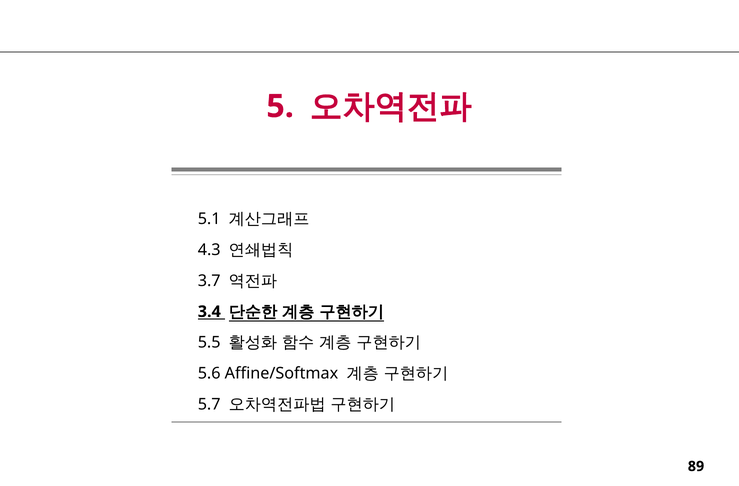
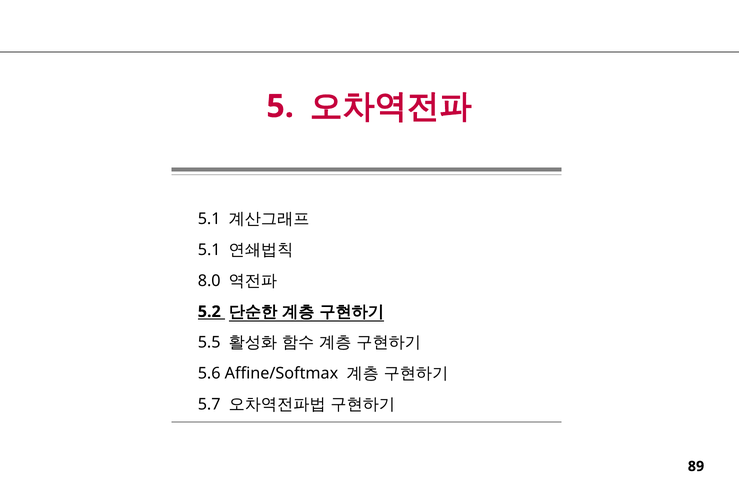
4.3: 4.3 -> 5.1 (209, 249)
3.7: 3.7 -> 8.0 (209, 280)
3.4: 3.4 -> 5.2 (209, 311)
